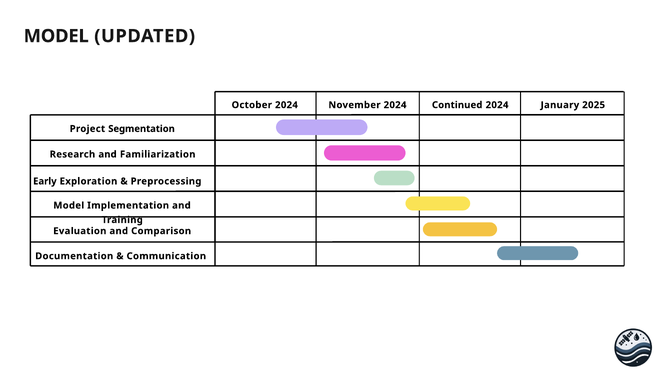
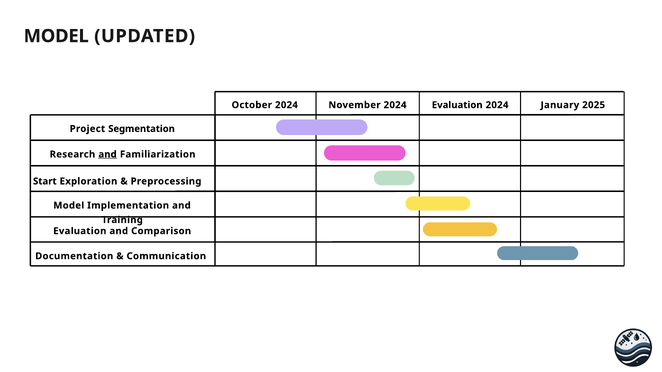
2024 Continued: Continued -> Evaluation (457, 105)
and underline: none -> present (108, 154)
Early: Early -> Start (45, 181)
